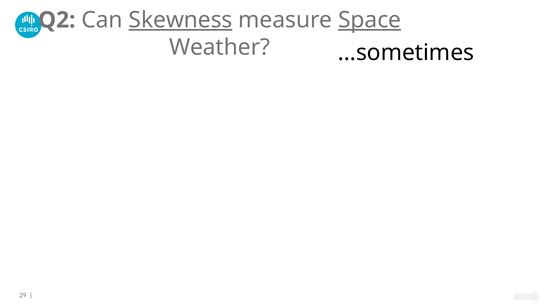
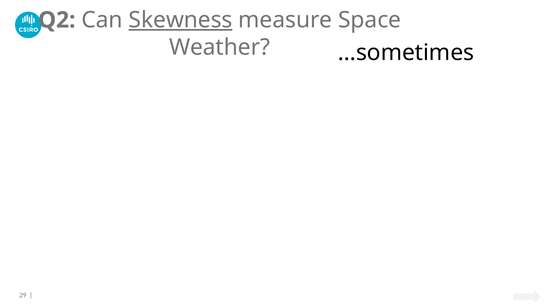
Space underline: present -> none (370, 20)
